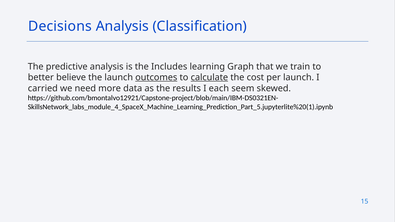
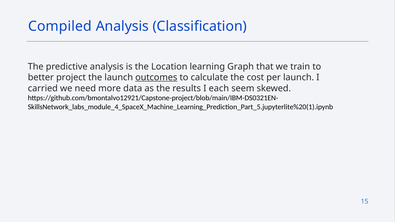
Decisions: Decisions -> Compiled (60, 26)
Includes: Includes -> Location (169, 67)
believe: believe -> project (71, 78)
calculate underline: present -> none (209, 78)
